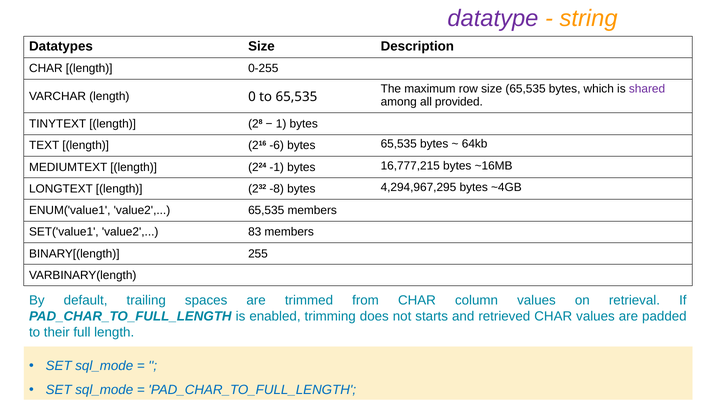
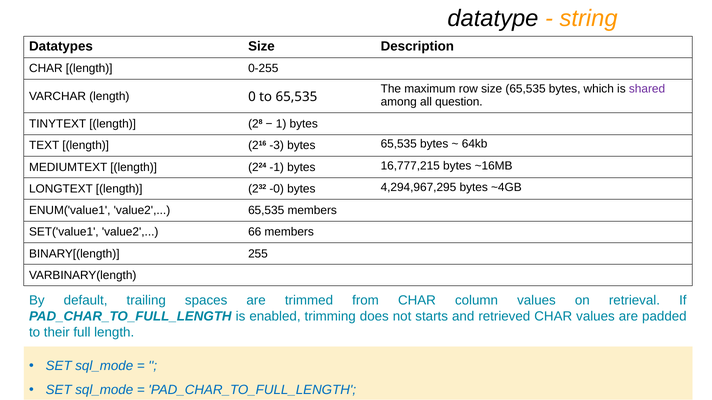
datatype colour: purple -> black (493, 19)
provided: provided -> question (459, 102)
-6: -6 -> -3 (277, 146)
-8: -8 -> -0 (277, 189)
83: 83 -> 66 (255, 232)
